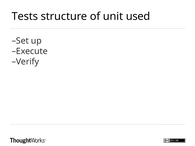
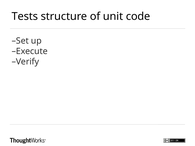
used: used -> code (138, 16)
